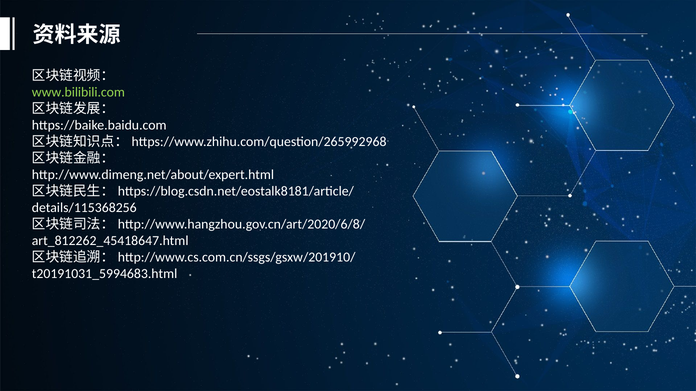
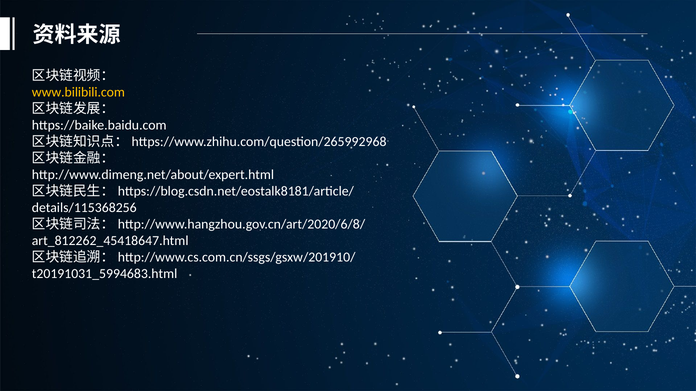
www.bilibili.com colour: light green -> yellow (78, 93)
